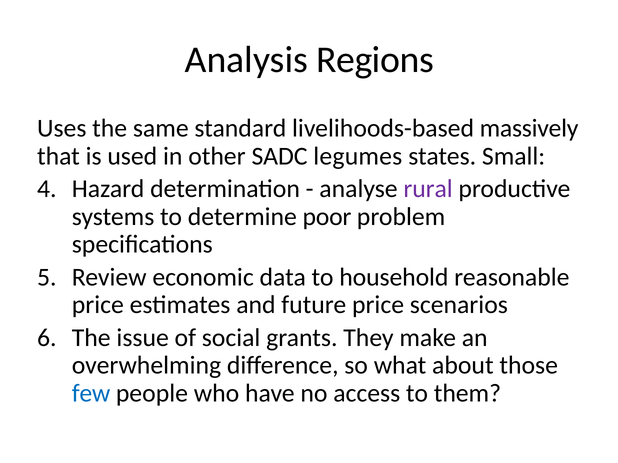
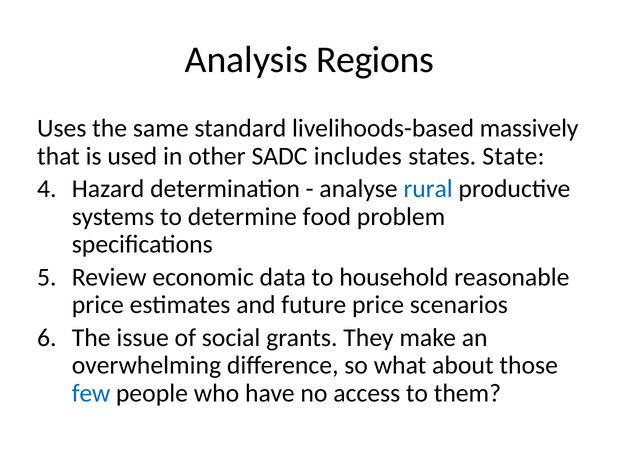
legumes: legumes -> includes (358, 156)
Small: Small -> State (513, 156)
rural colour: purple -> blue (428, 189)
poor: poor -> food (327, 217)
